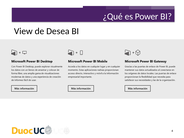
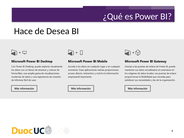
View: View -> Hace (23, 31)
